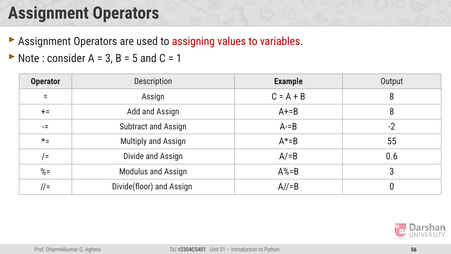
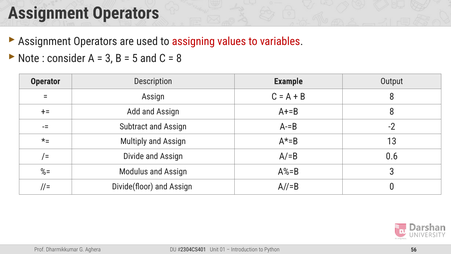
1: 1 -> 8 (179, 58)
55: 55 -> 13 (392, 141)
